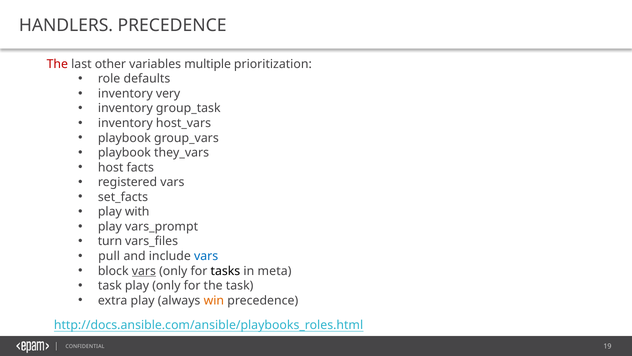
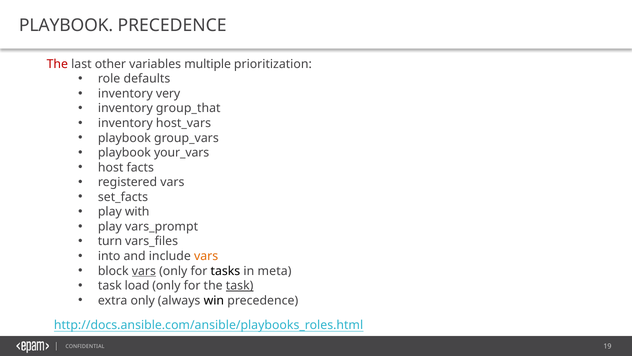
HANDLERS: HANDLERS -> PLAYBOOK (66, 25)
group_task: group_task -> group_that (188, 108)
they_vars: they_vars -> your_vars (182, 153)
pull: pull -> into (109, 256)
vars colour: blue -> orange (206, 256)
task play: play -> load (137, 285)
task underline: none -> present (240, 285)
extra play: play -> only (143, 300)
win colour: orange -> black (214, 300)
